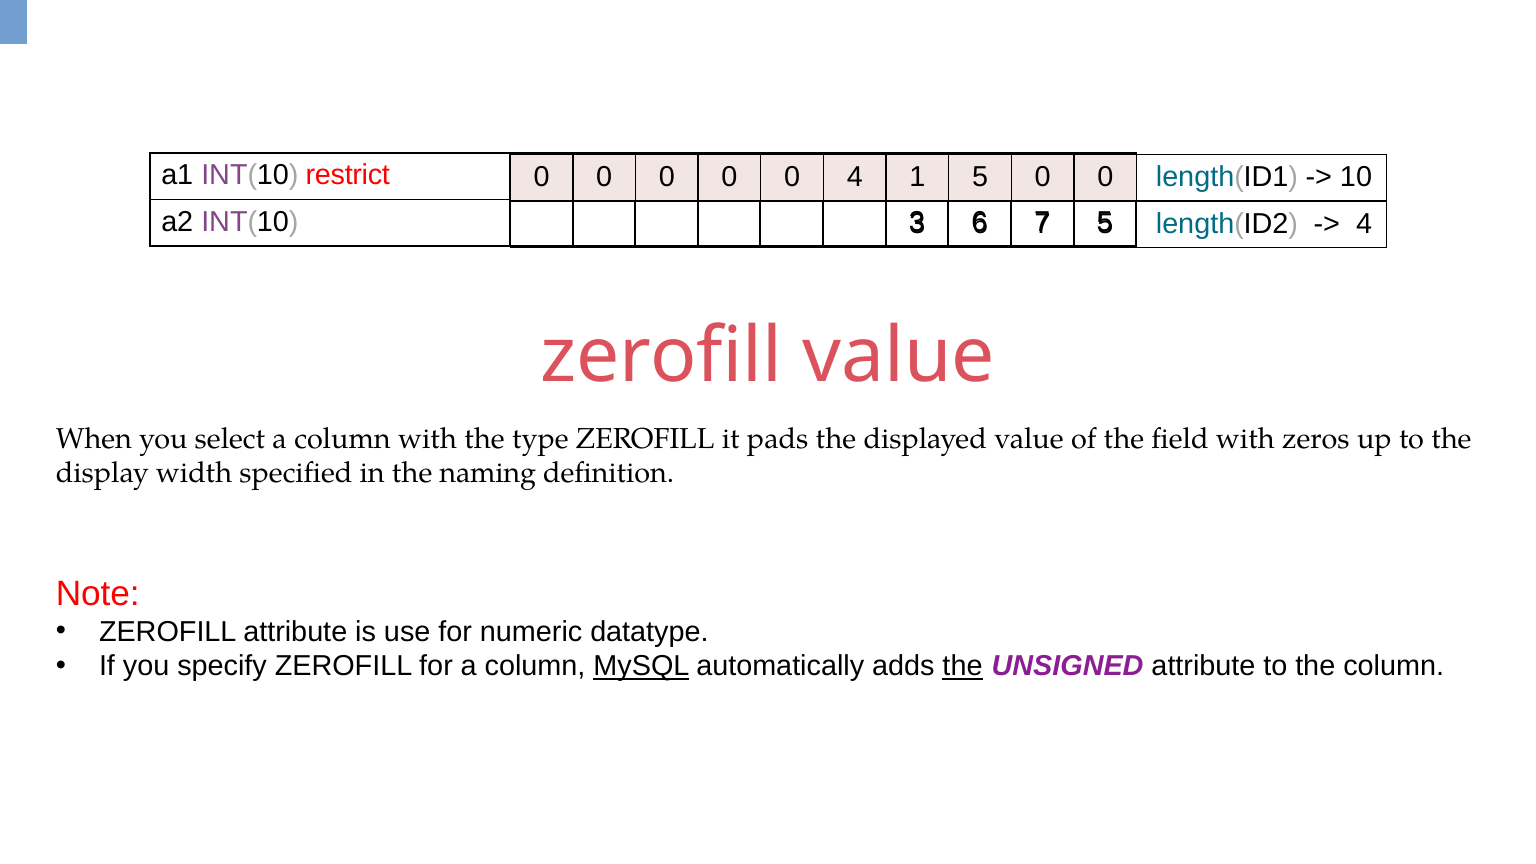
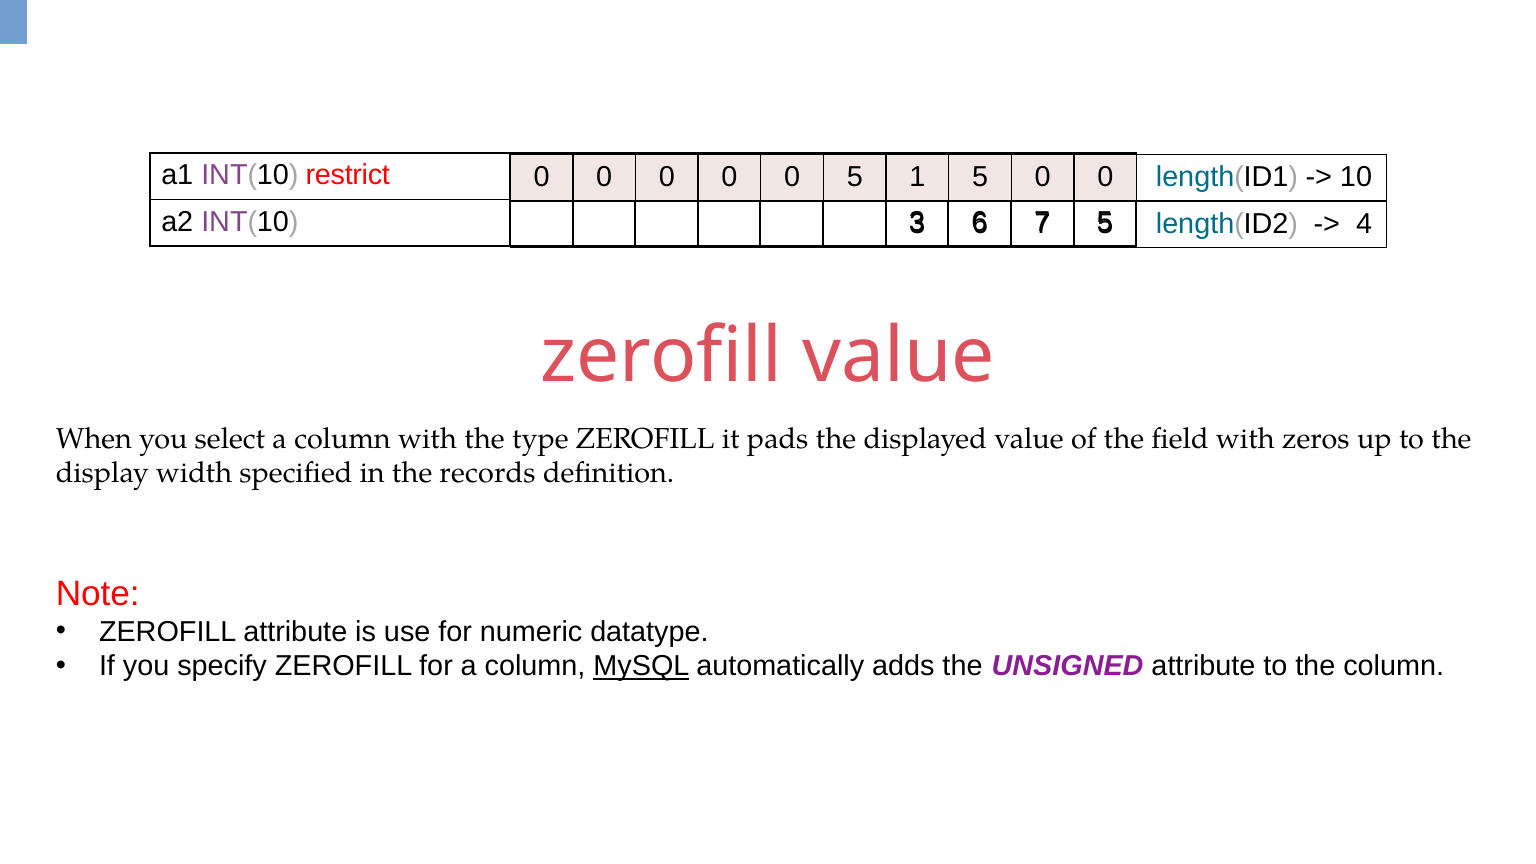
0 4: 4 -> 5 (855, 177)
naming: naming -> records (488, 473)
the underline: present -> none (963, 666)
